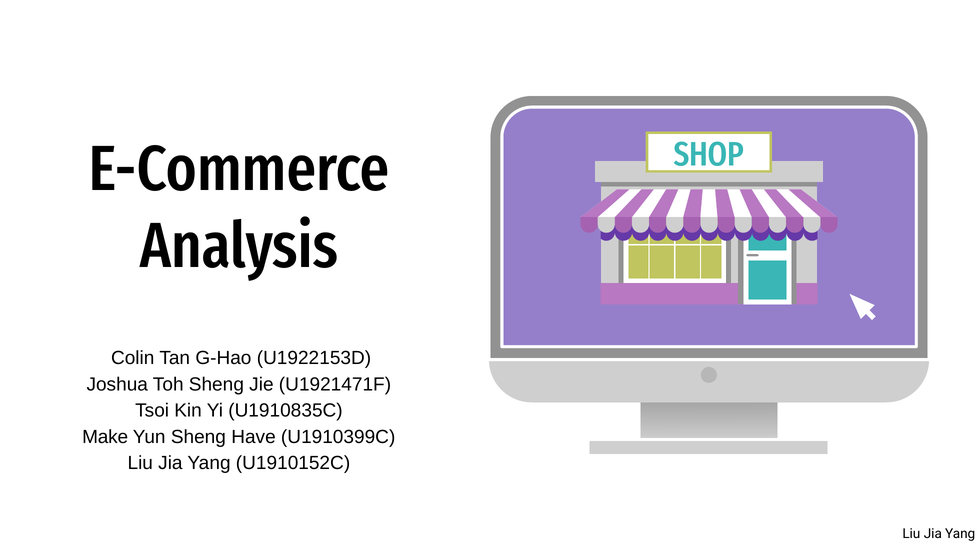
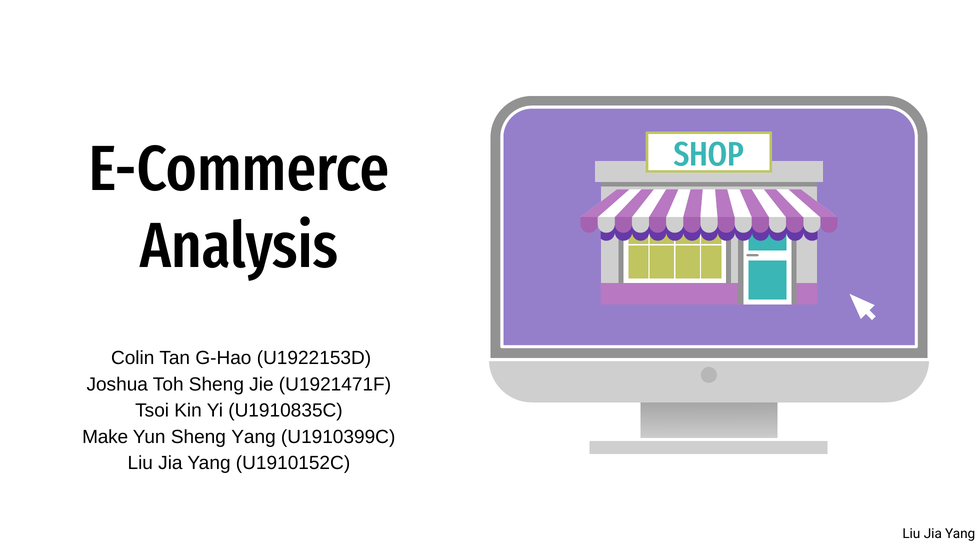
Sheng Have: Have -> Yang (254, 437)
